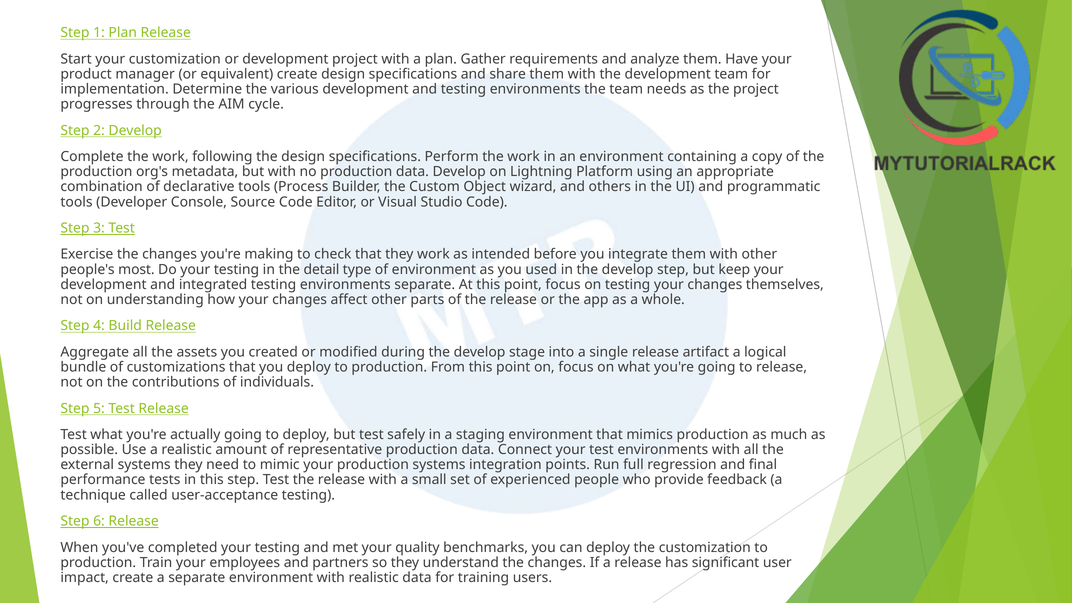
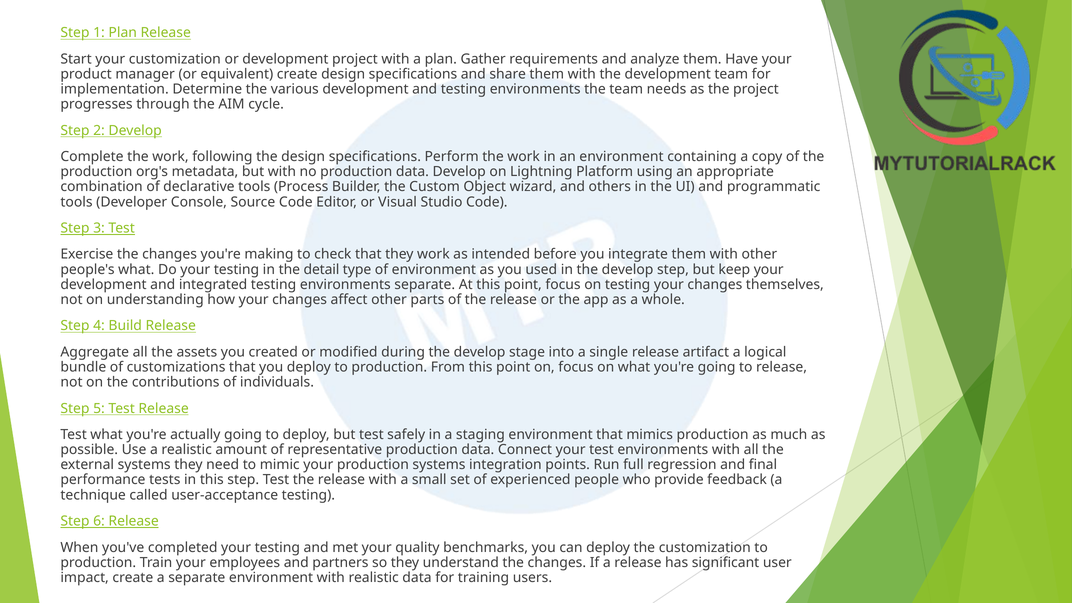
people's most: most -> what (136, 269)
